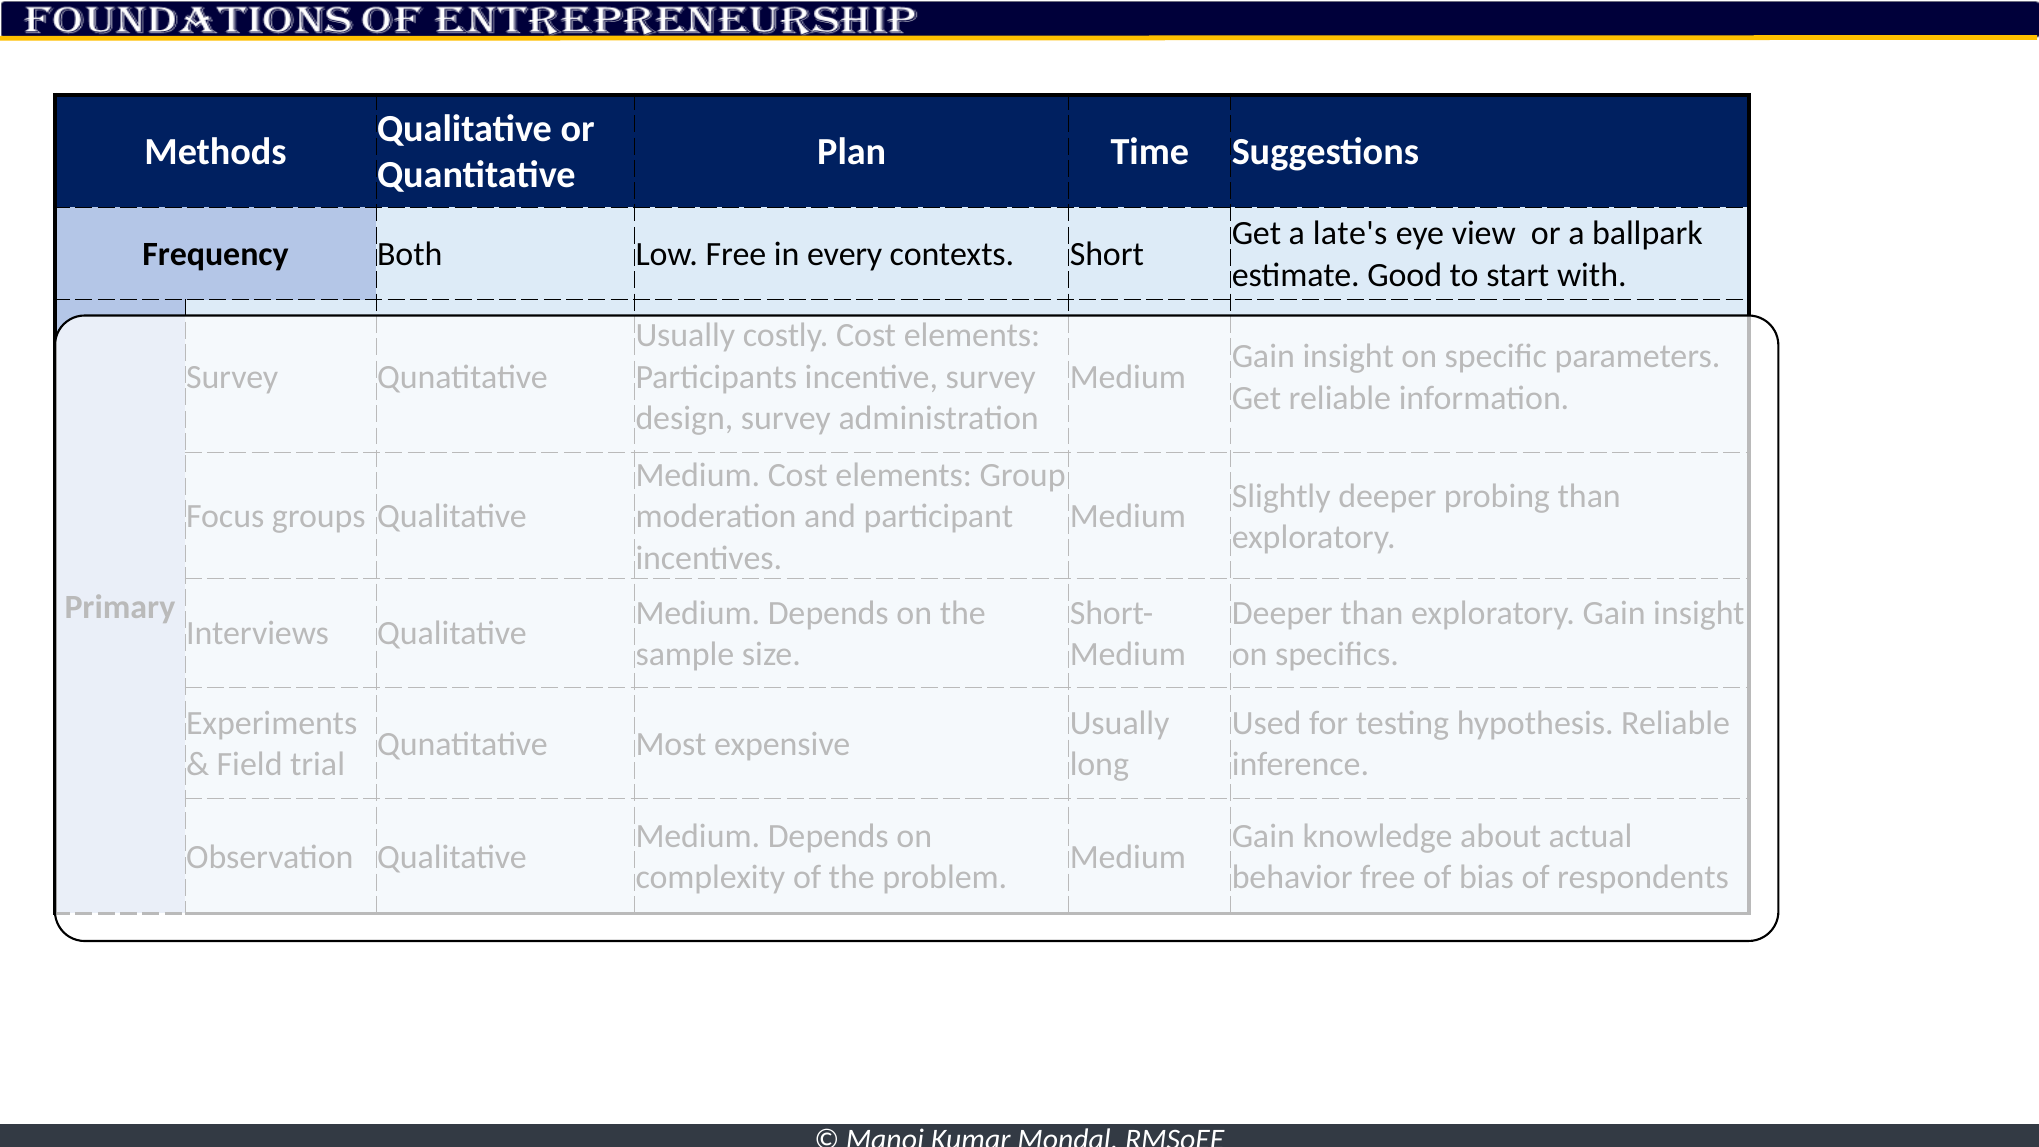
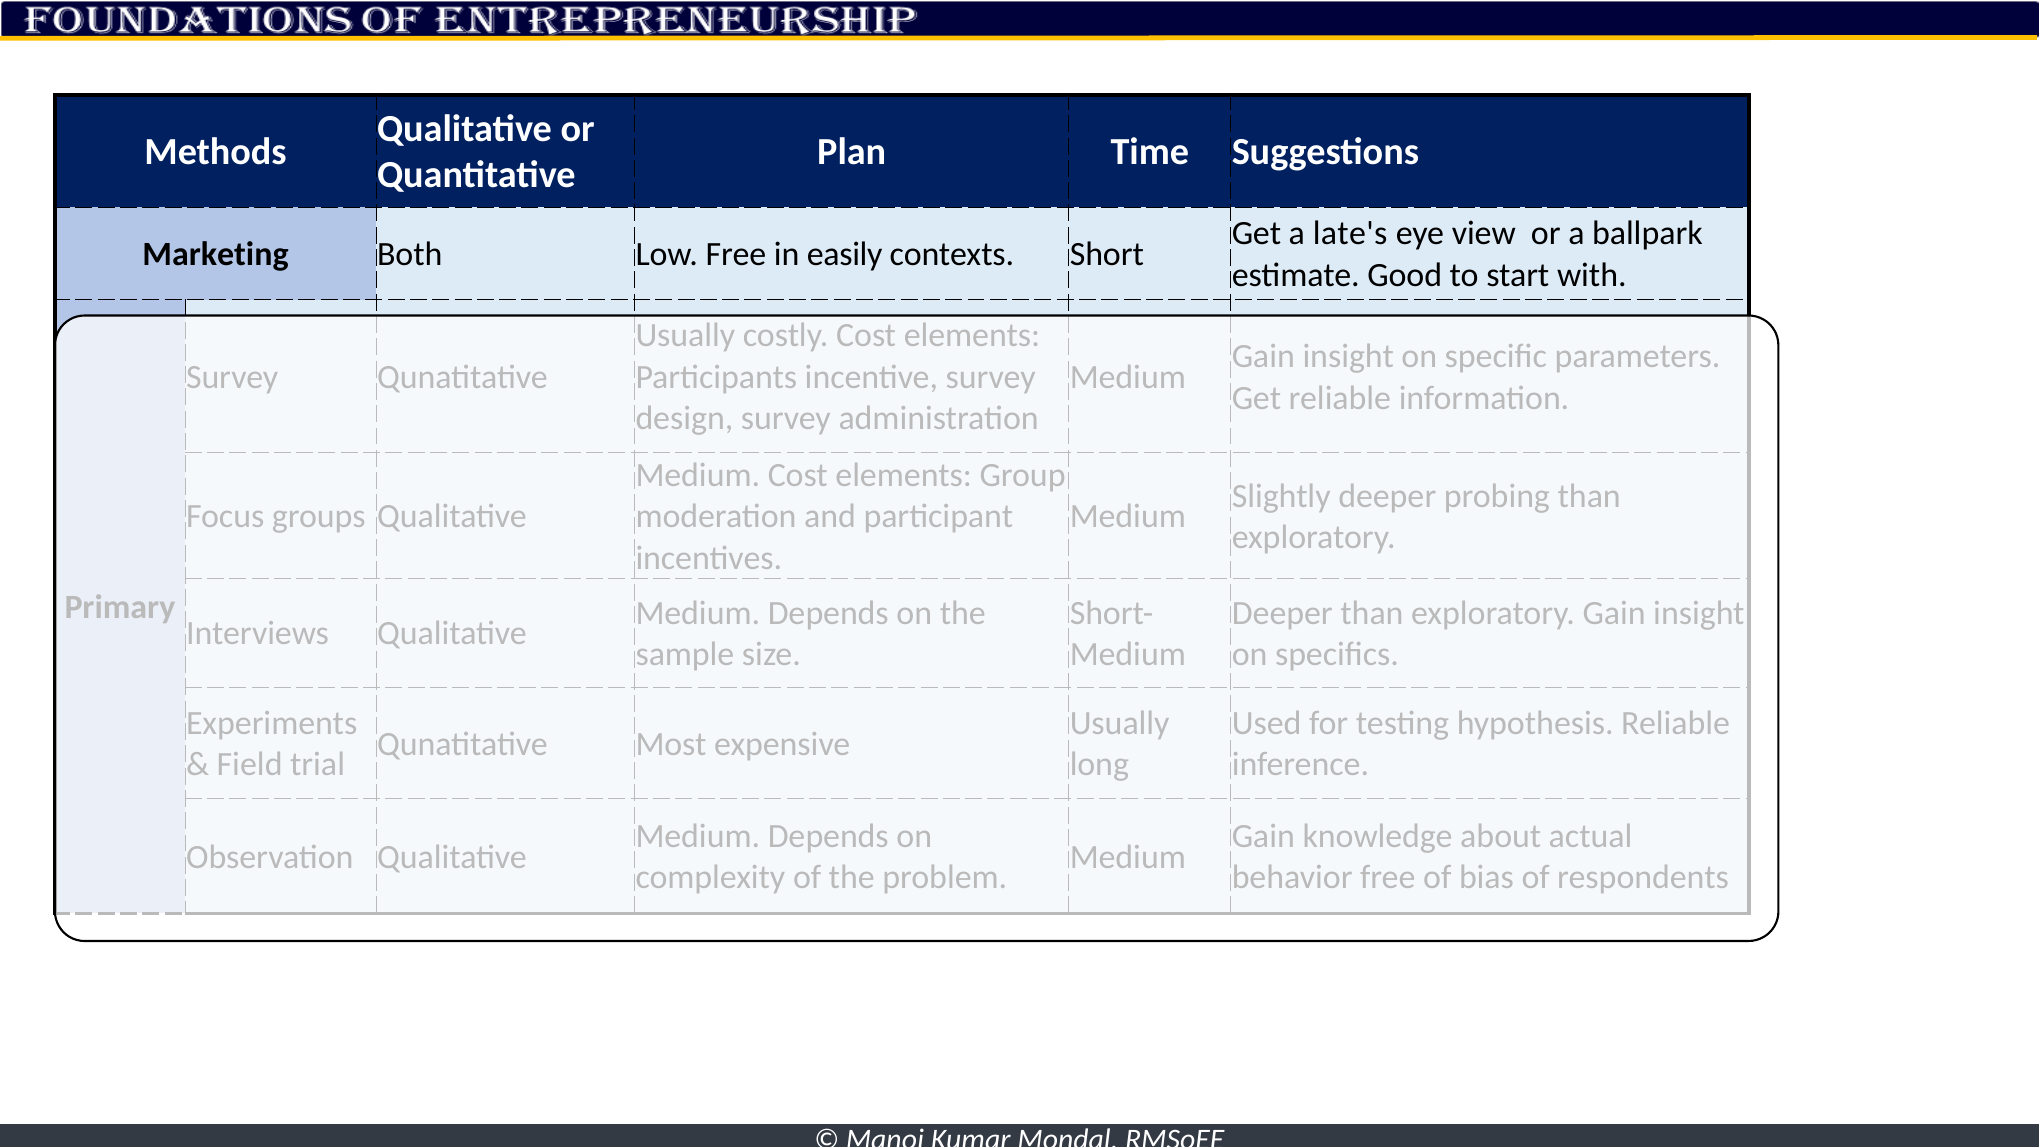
Frequency: Frequency -> Marketing (215, 254)
every: every -> easily (845, 254)
